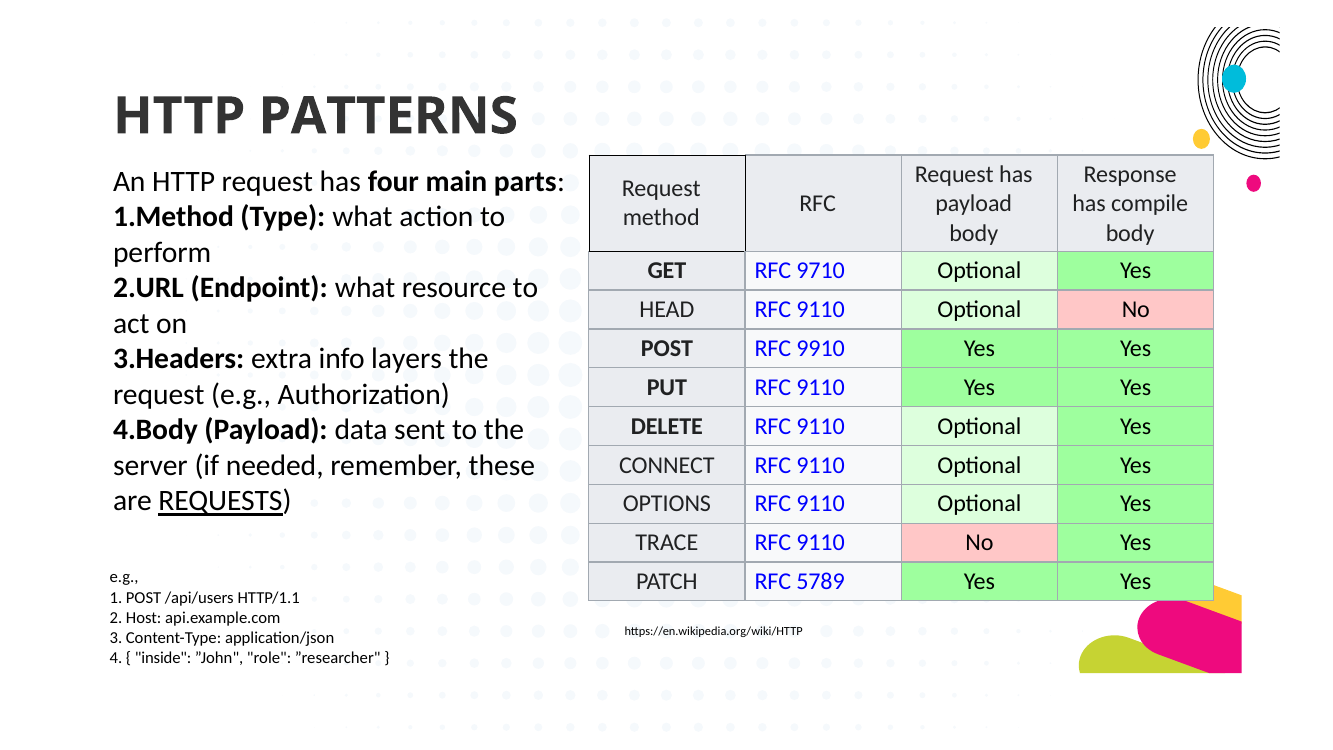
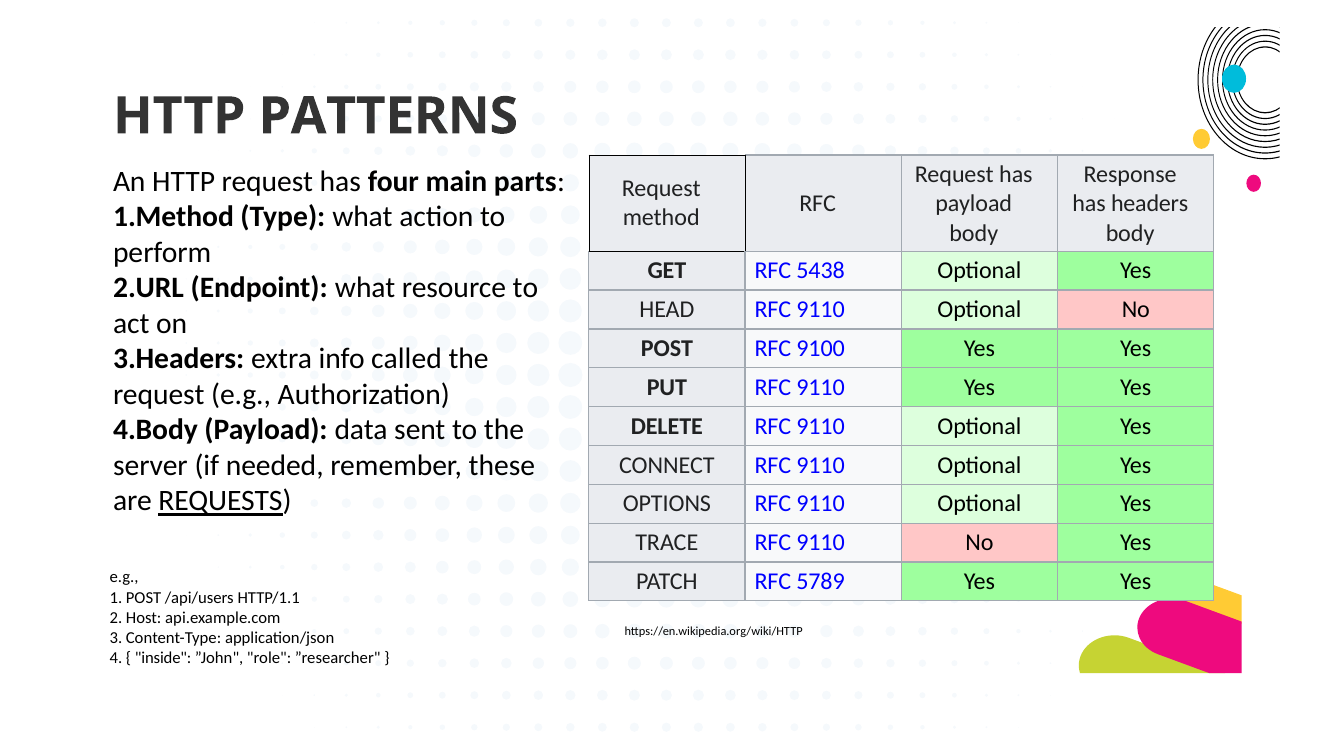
compile: compile -> headers (1150, 204)
9710: 9710 -> 5438 (821, 271)
9910: 9910 -> 9100 (821, 348)
layers: layers -> called (407, 359)
